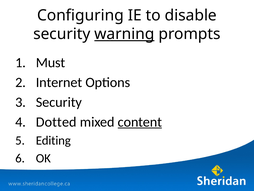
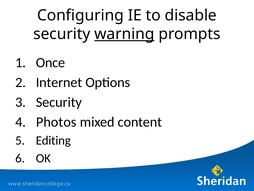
Must: Must -> Once (51, 62)
Dotted: Dotted -> Photos (56, 122)
content underline: present -> none (140, 122)
